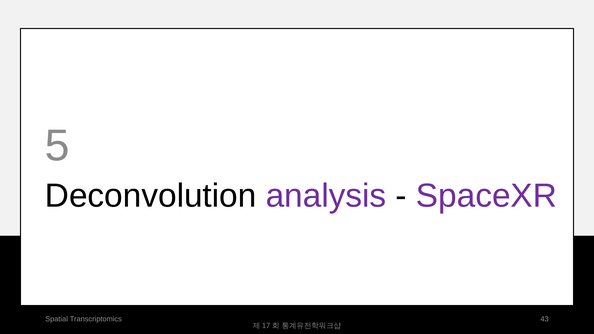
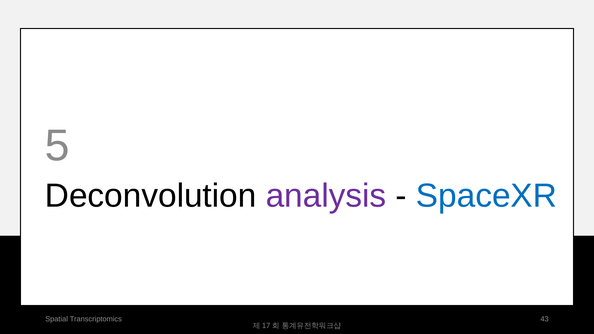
SpaceXR colour: purple -> blue (487, 196)
